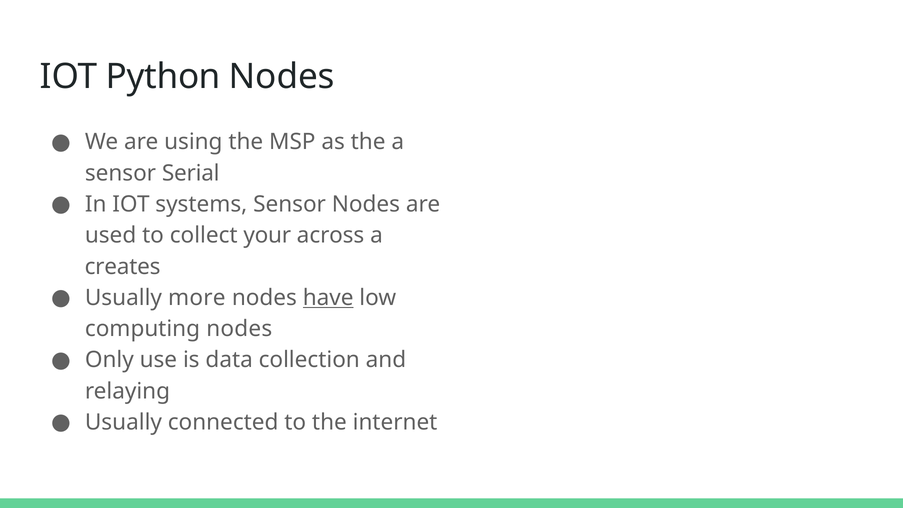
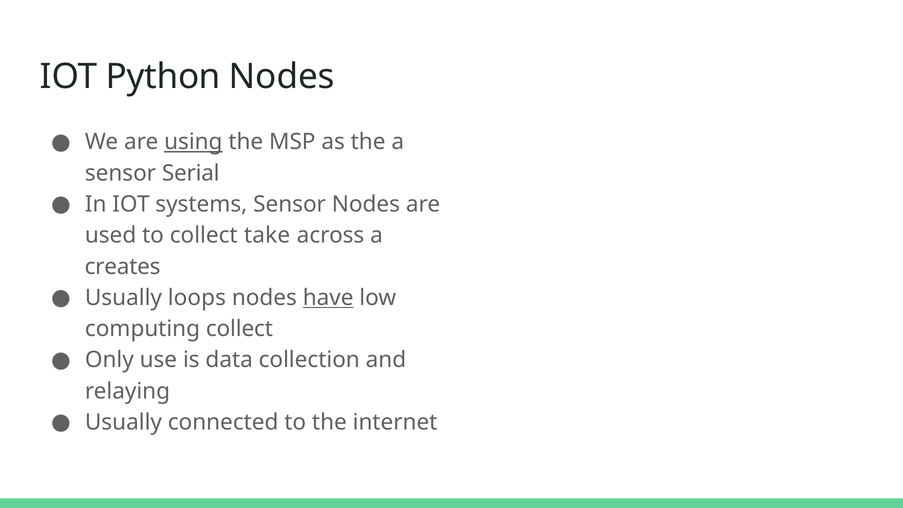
using underline: none -> present (193, 142)
your: your -> take (267, 235)
more: more -> loops (197, 298)
computing nodes: nodes -> collect (239, 329)
